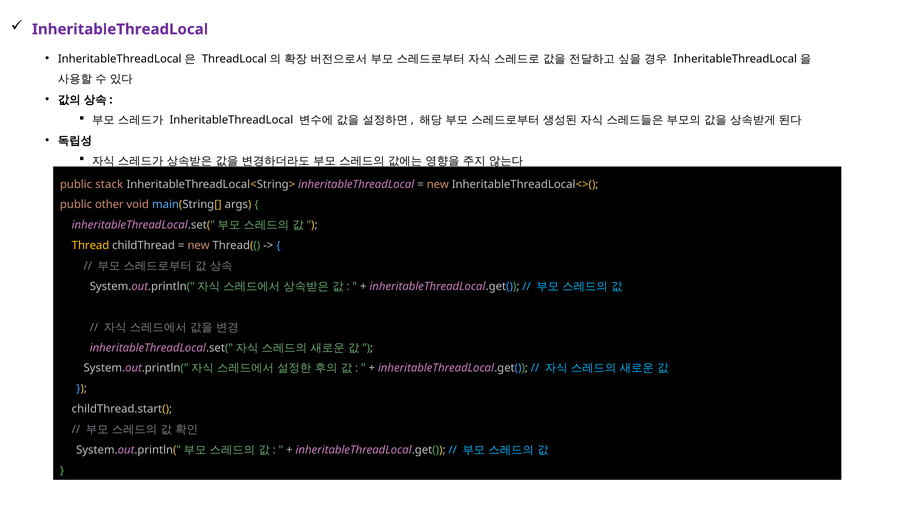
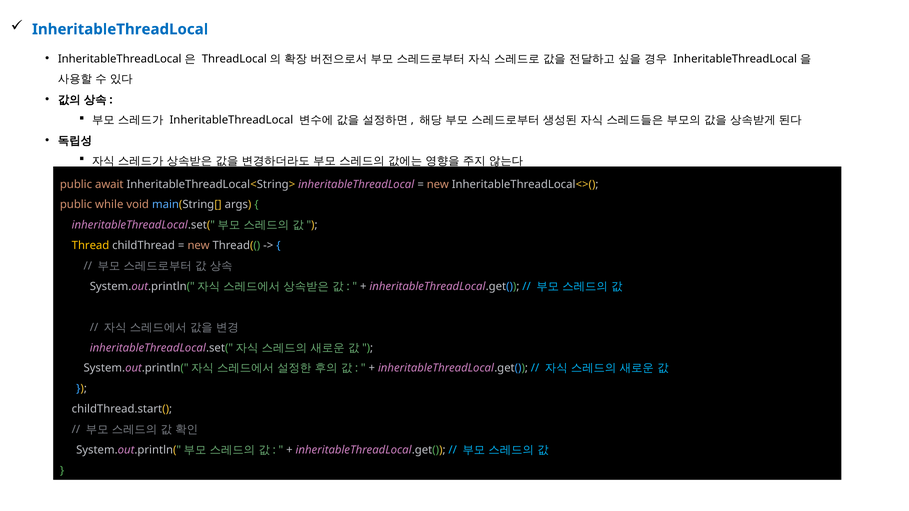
InheritableThreadLocal colour: purple -> blue (120, 29)
stack: stack -> await (109, 184)
other: other -> while (109, 205)
